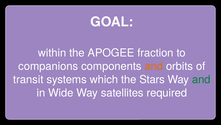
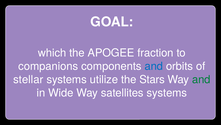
within: within -> which (52, 53)
and colour: orange -> blue (154, 66)
transit: transit -> stellar (28, 79)
which: which -> utilize (104, 79)
satellites required: required -> systems (167, 92)
